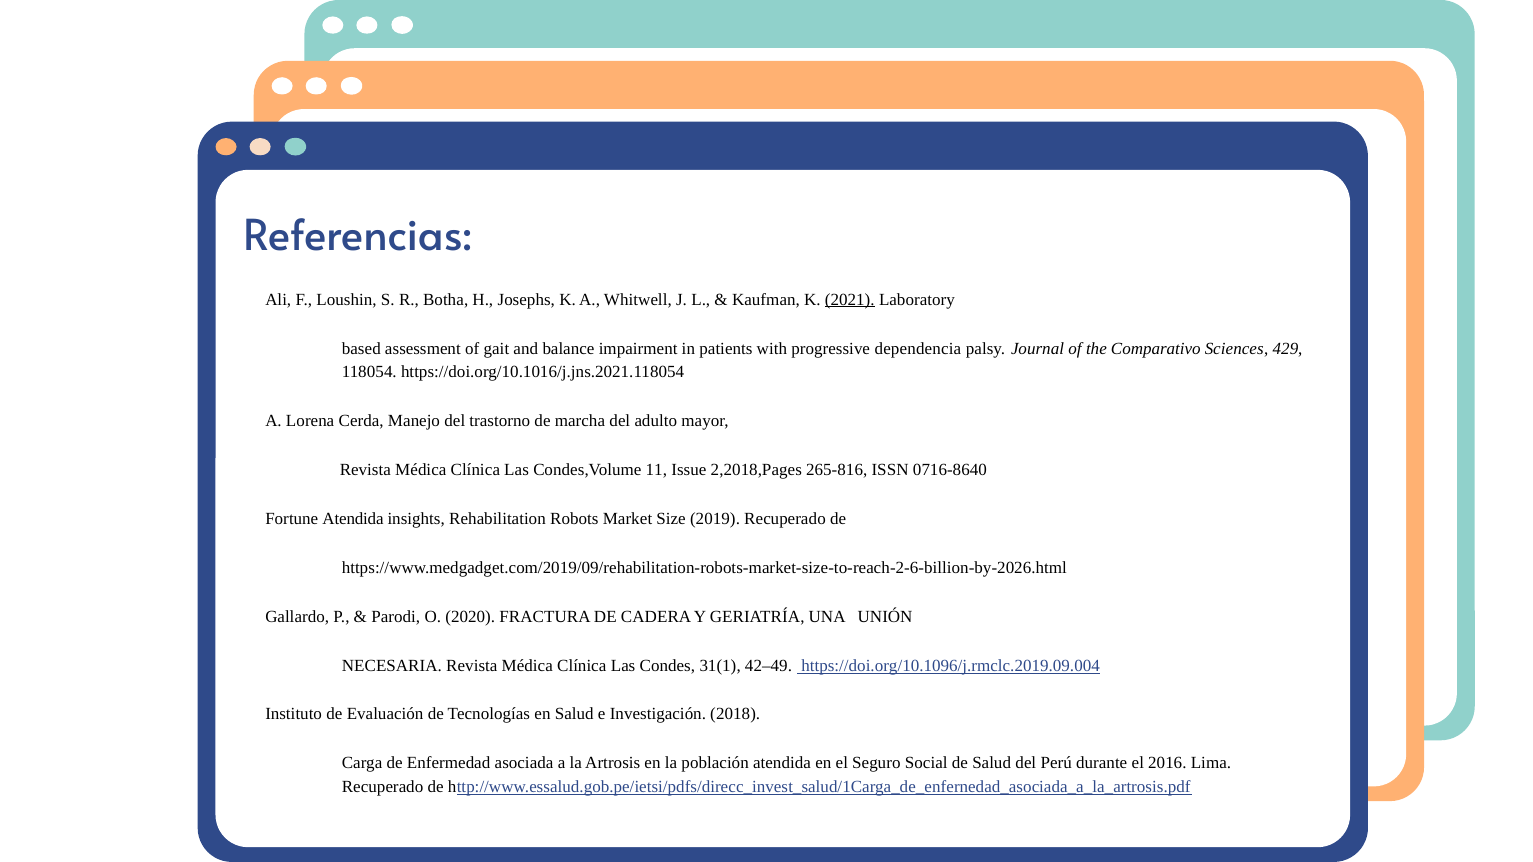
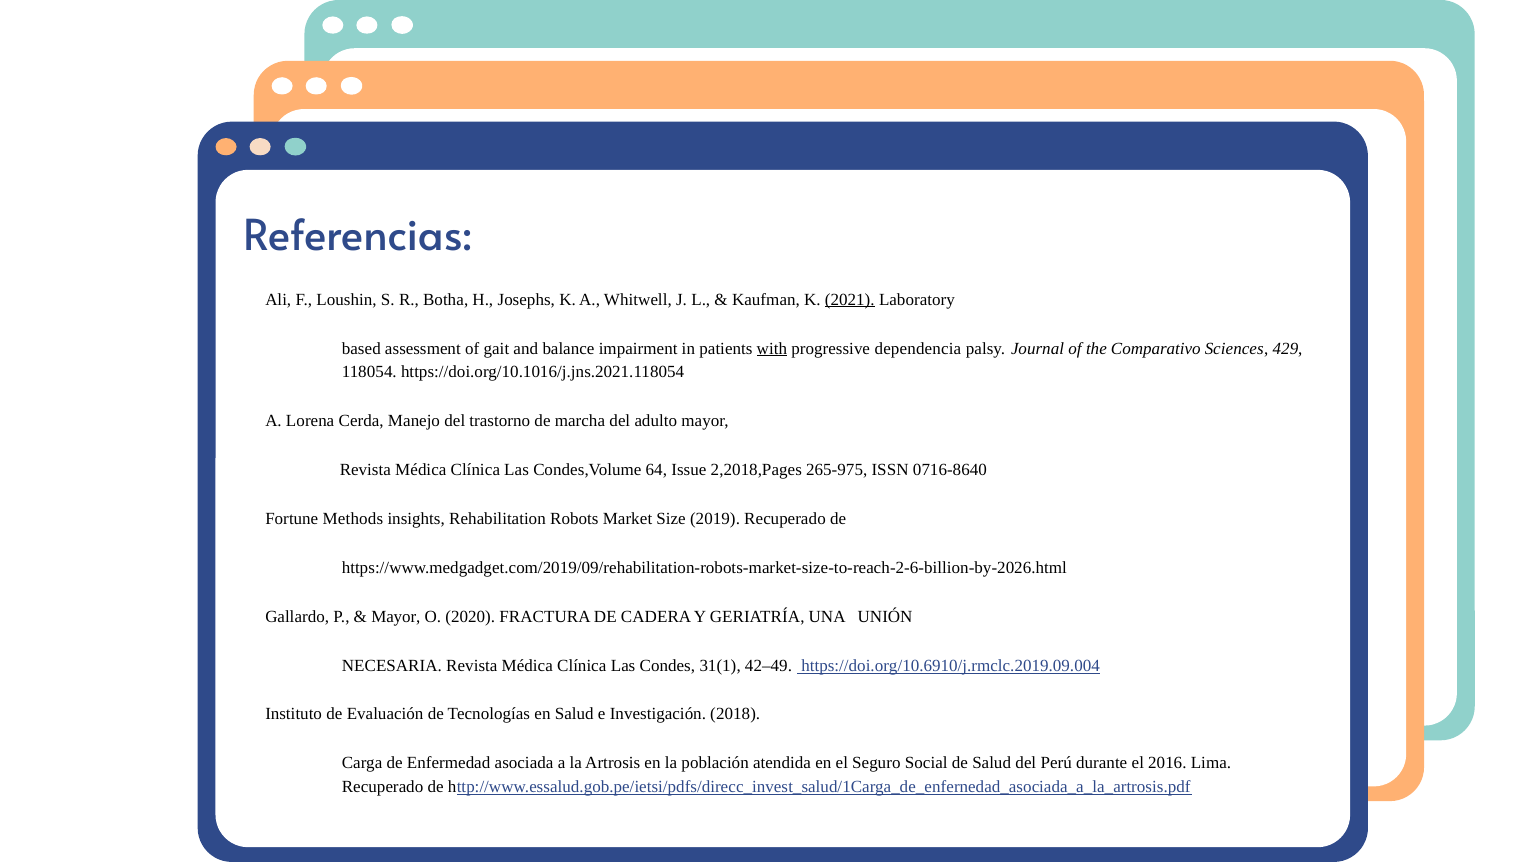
with underline: none -> present (772, 349)
11: 11 -> 64 (656, 470)
265-816: 265-816 -> 265-975 (837, 470)
Fortune Atendida: Atendida -> Methods (353, 519)
Parodi: Parodi -> Mayor (396, 617)
https://doi.org/10.1096/j.rmclc.2019.09.004: https://doi.org/10.1096/j.rmclc.2019.09.004 -> https://doi.org/10.6910/j.rmclc.2019.09.004 (951, 666)
